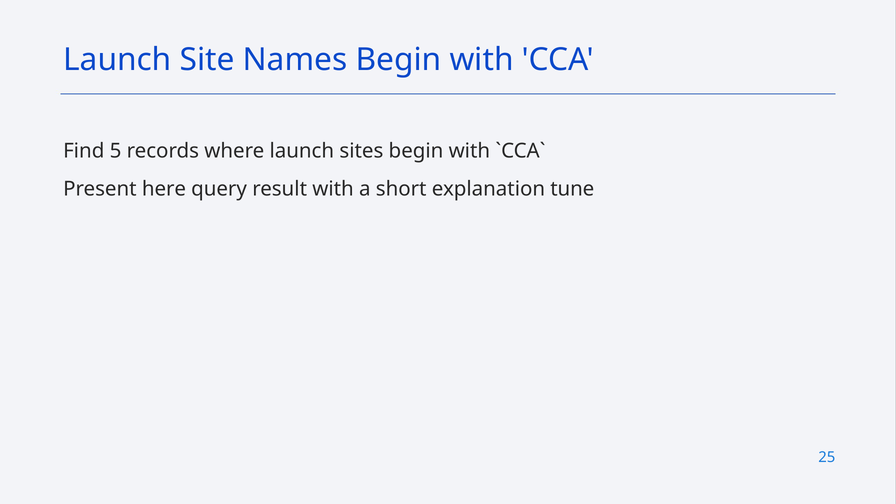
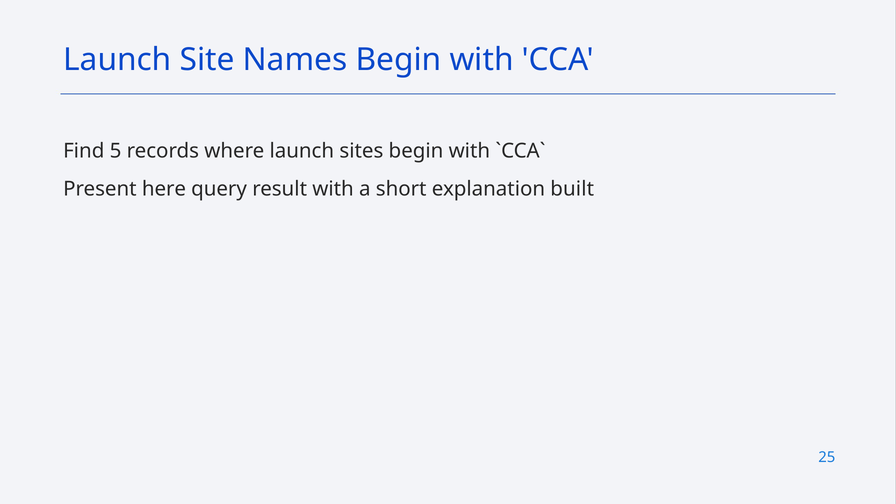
tune: tune -> built (572, 189)
